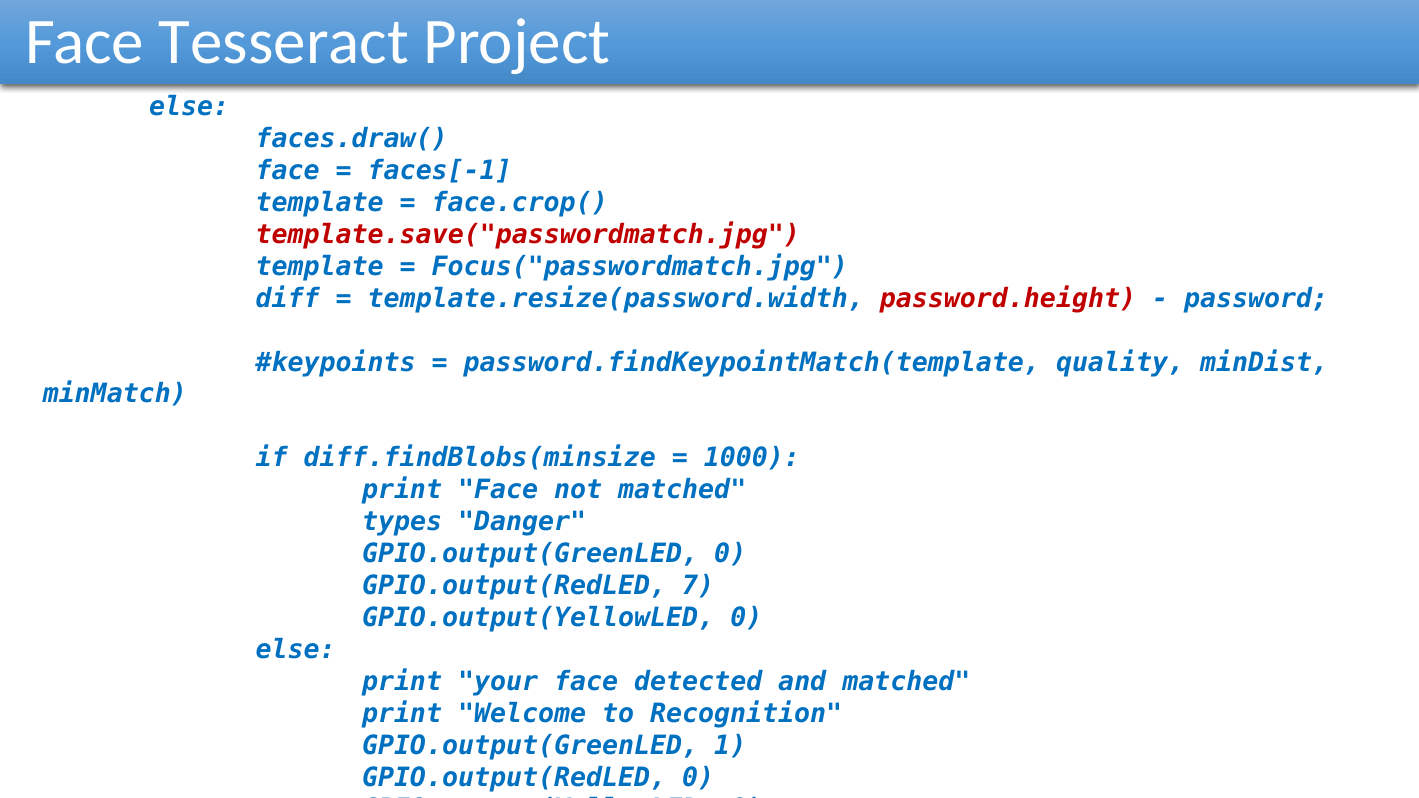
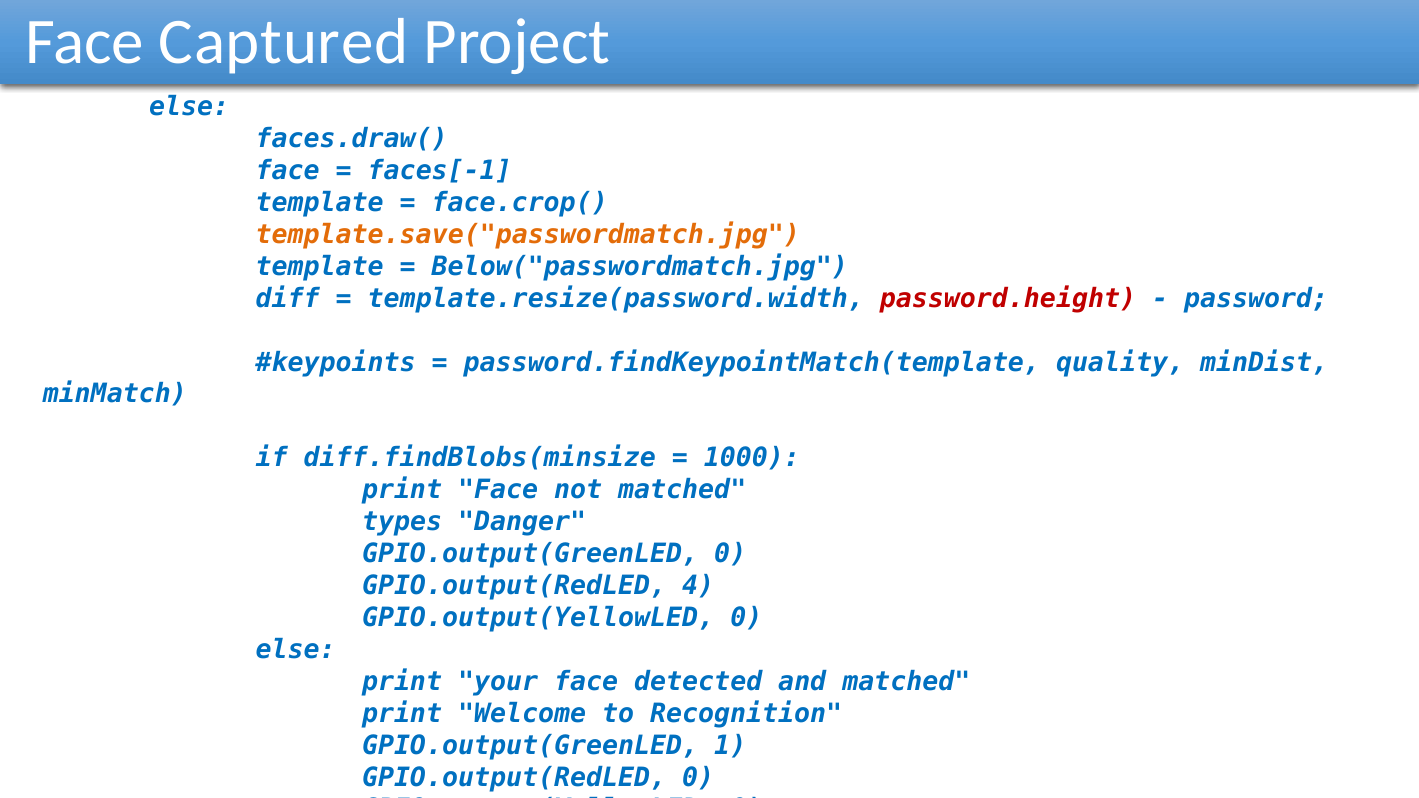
Tesseract: Tesseract -> Captured (284, 42)
template.save("passwordmatch.jpg colour: red -> orange (528, 235)
Focus("passwordmatch.jpg: Focus("passwordmatch.jpg -> Below("passwordmatch.jpg (640, 267)
7: 7 -> 4 (698, 586)
